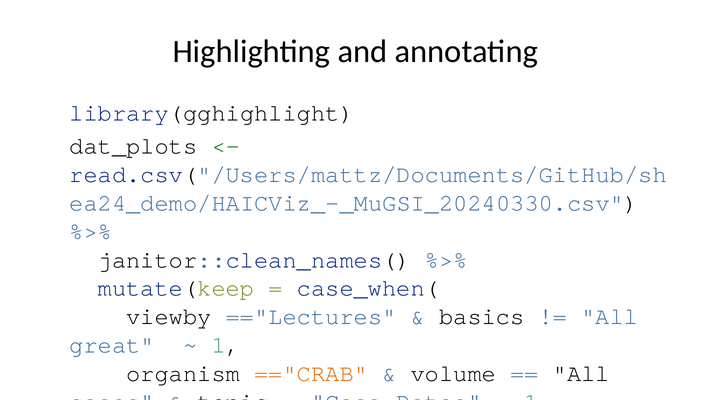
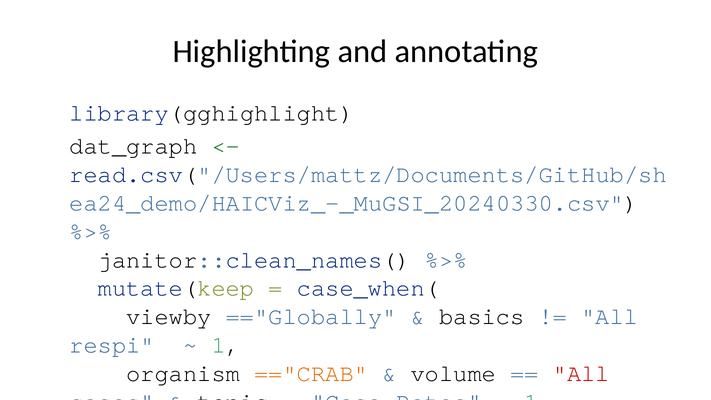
dat_plots: dat_plots -> dat_graph (133, 146)
=="Lectures: =="Lectures -> =="Globally (311, 317)
great: great -> respi (112, 345)
All colour: black -> red (581, 373)
